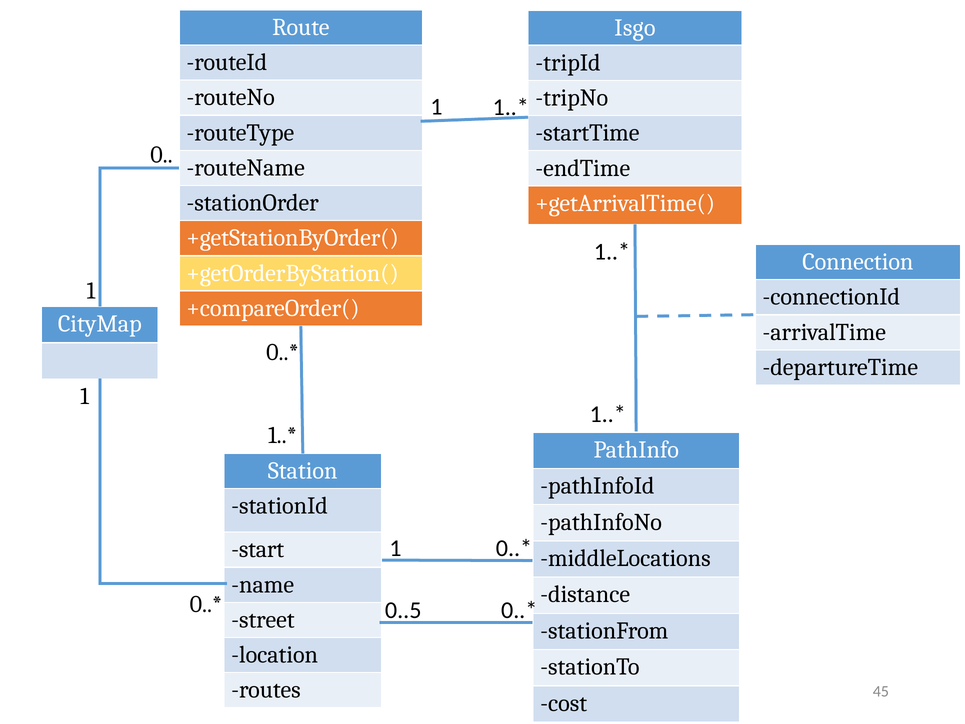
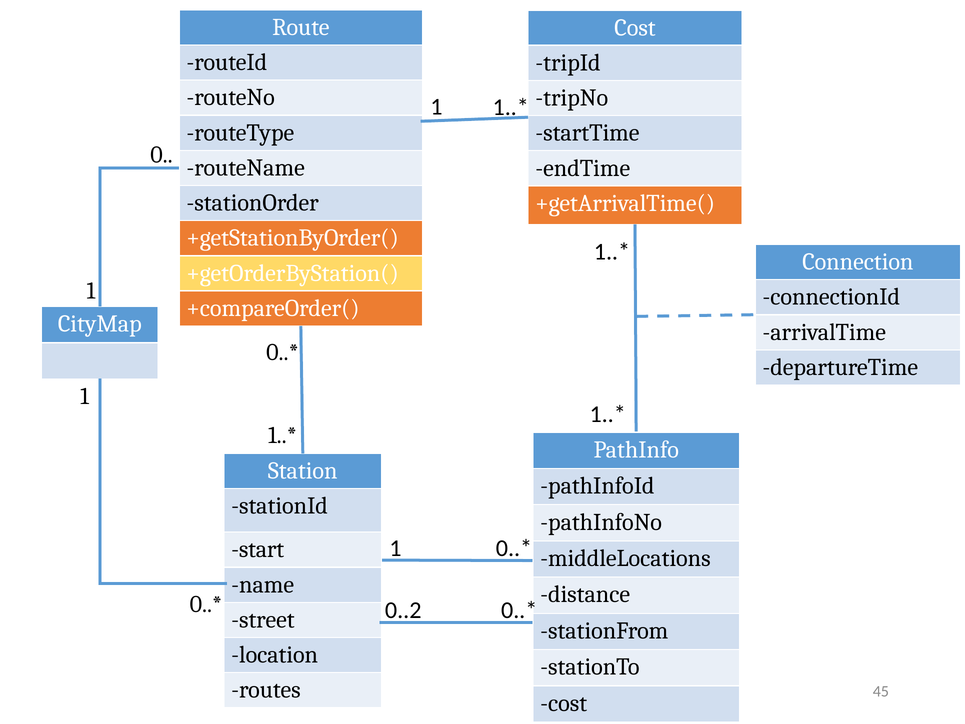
Isgo: Isgo -> Cost (635, 28)
0..5: 0..5 -> 0..2 (403, 610)
